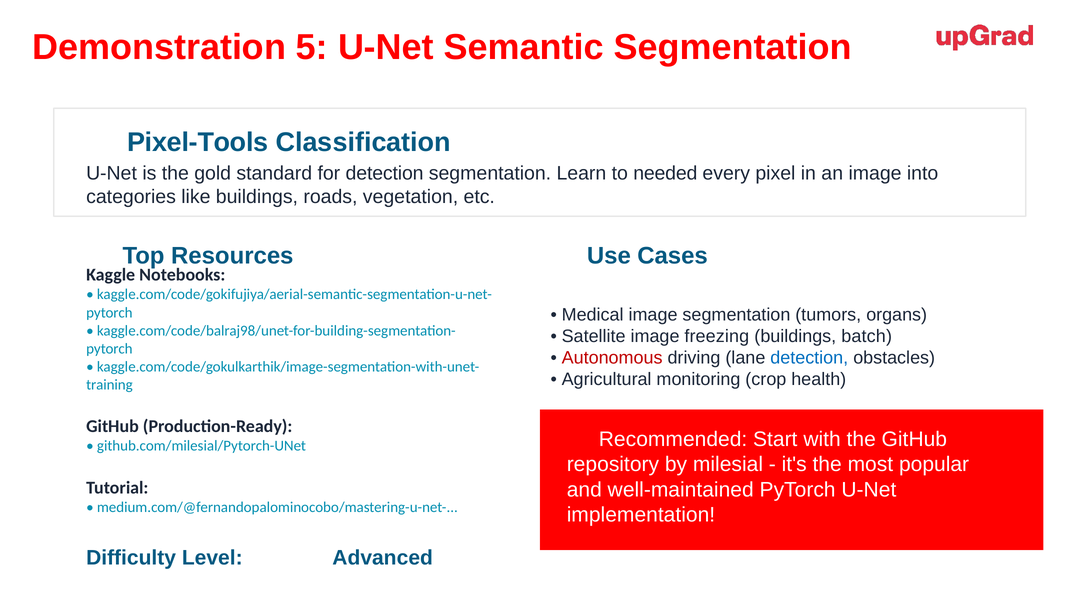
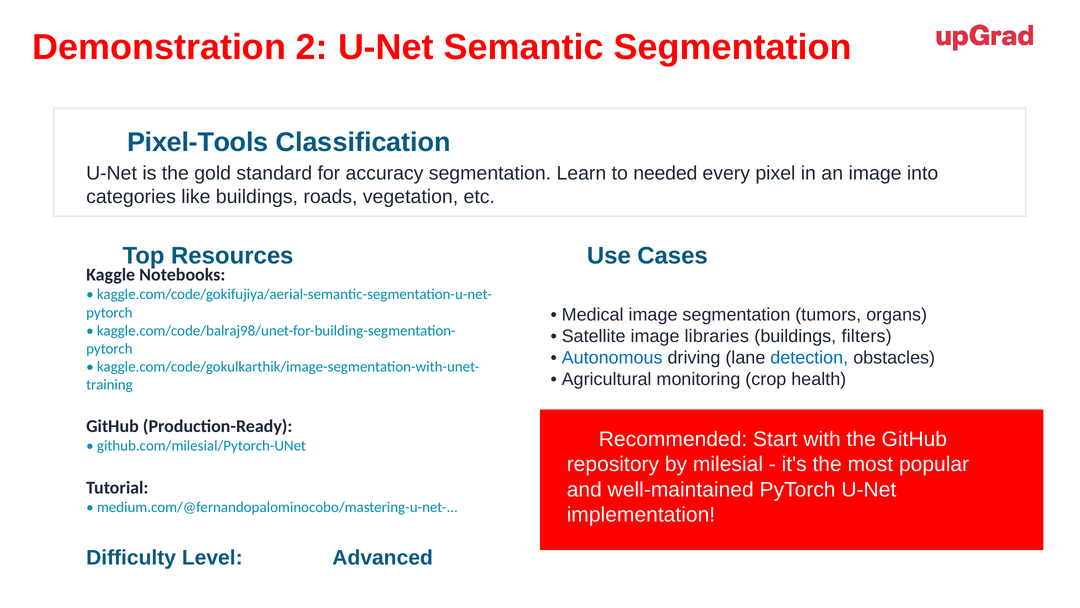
5: 5 -> 2 (312, 47)
for detection: detection -> accuracy (385, 173)
freezing: freezing -> libraries (717, 336)
batch: batch -> filters (867, 336)
Autonomous colour: red -> blue (612, 358)
